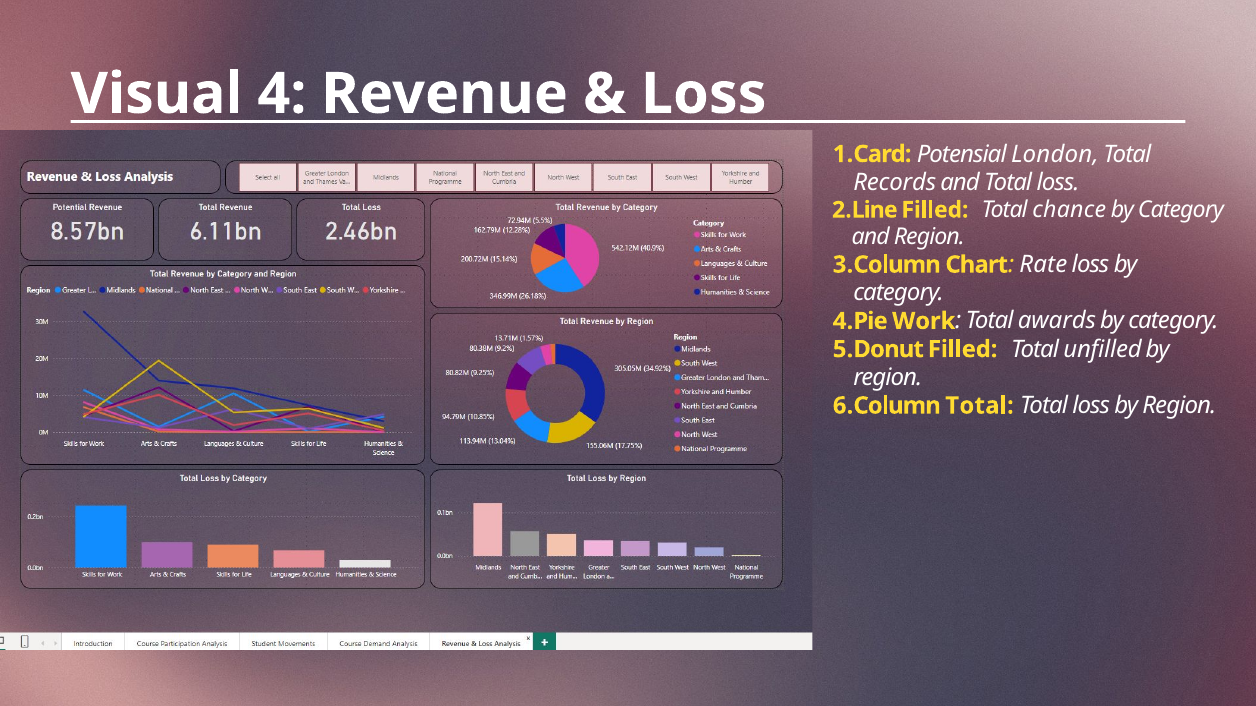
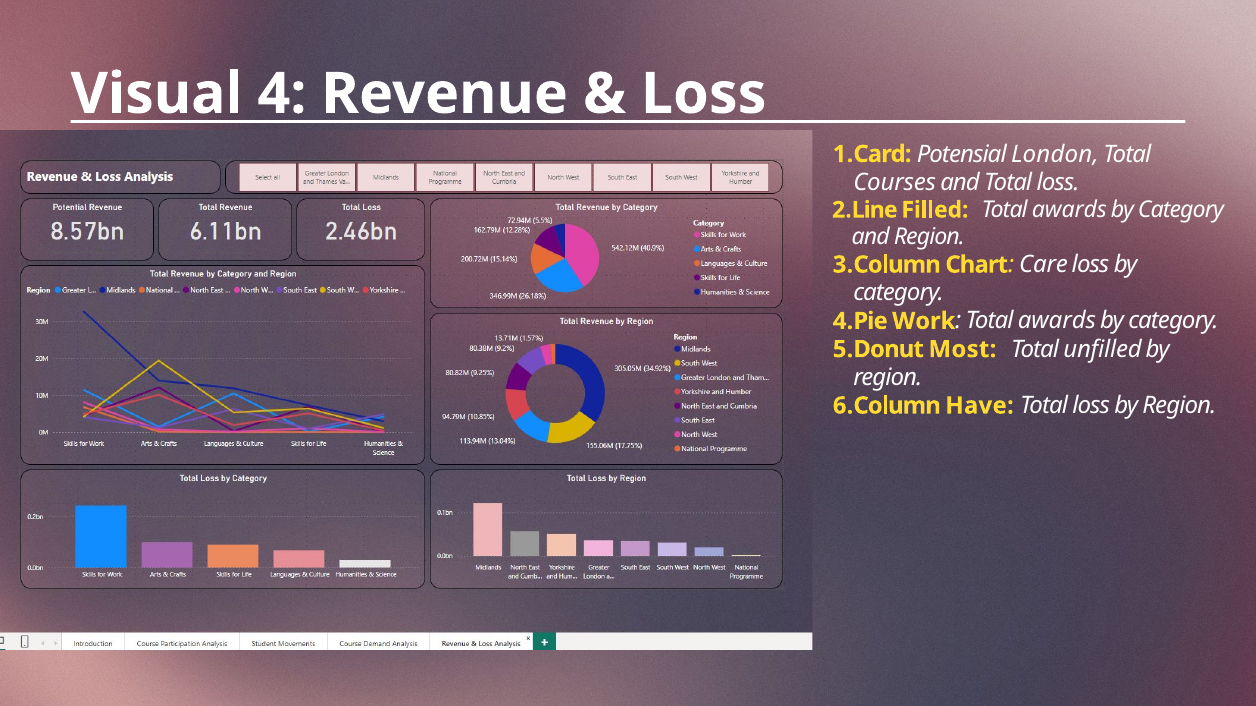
Records: Records -> Courses (895, 182)
chance: chance -> awards (1069, 210)
Rate: Rate -> Care (1044, 265)
Filled: Filled -> Most (962, 349)
Total: Total -> Have (980, 406)
